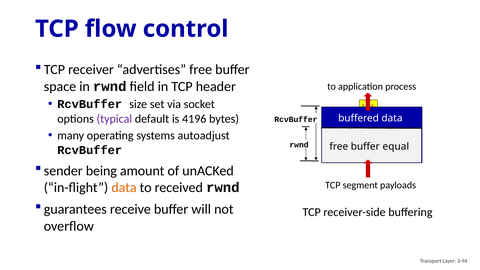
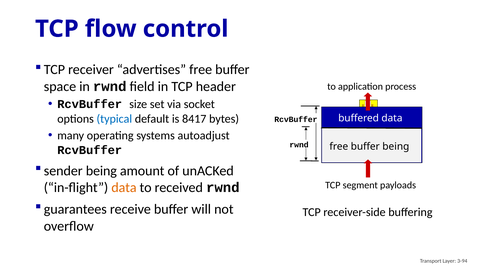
typical colour: purple -> blue (114, 119)
4196: 4196 -> 8417 (194, 119)
buffer equal: equal -> being (396, 146)
